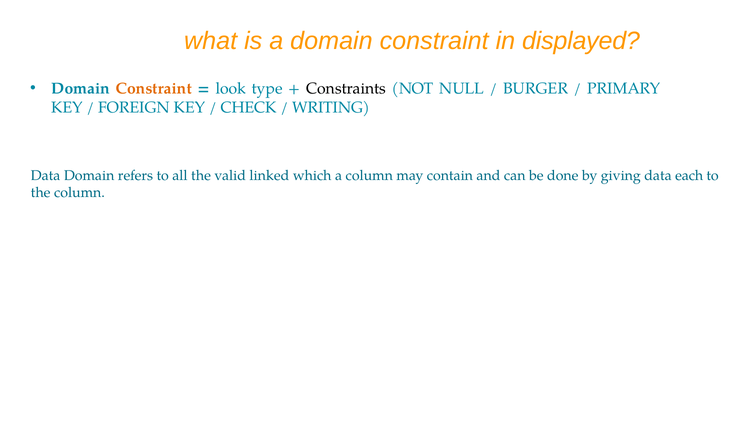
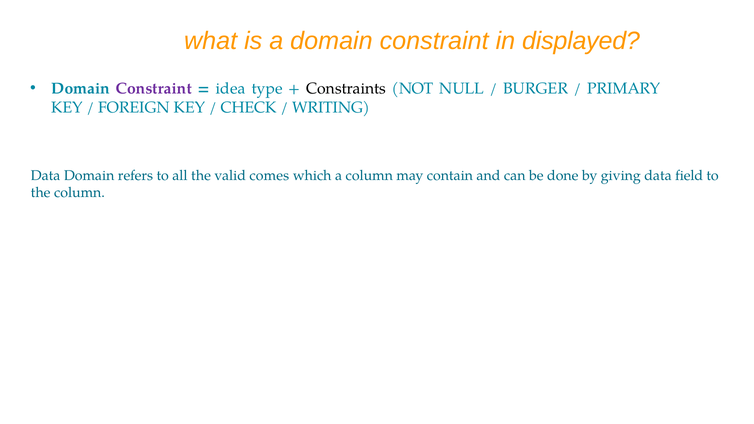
Constraint colour: orange -> purple (154, 89)
look: look -> idea (231, 89)
linked: linked -> comes (269, 176)
each: each -> field (689, 176)
